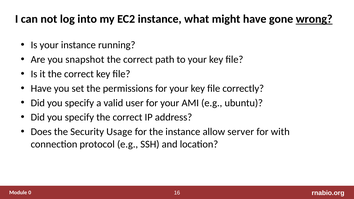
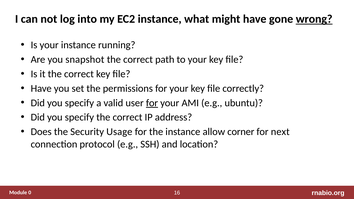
for underline: none -> present (152, 103)
server: server -> corner (241, 132)
with: with -> next (280, 132)
